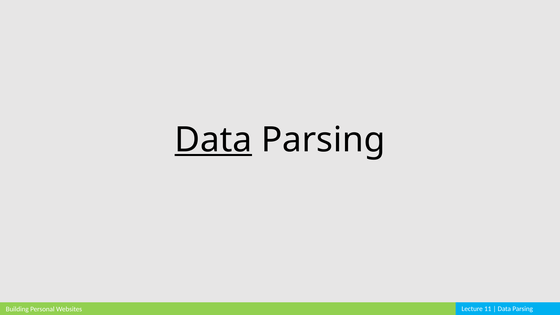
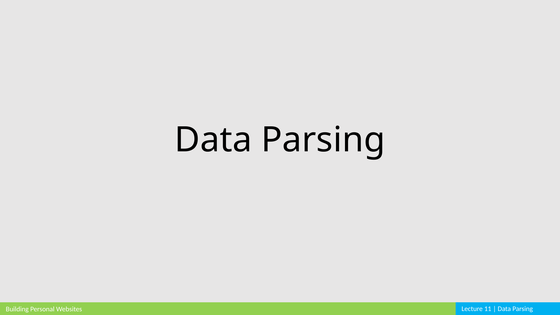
Data underline: present -> none (213, 140)
